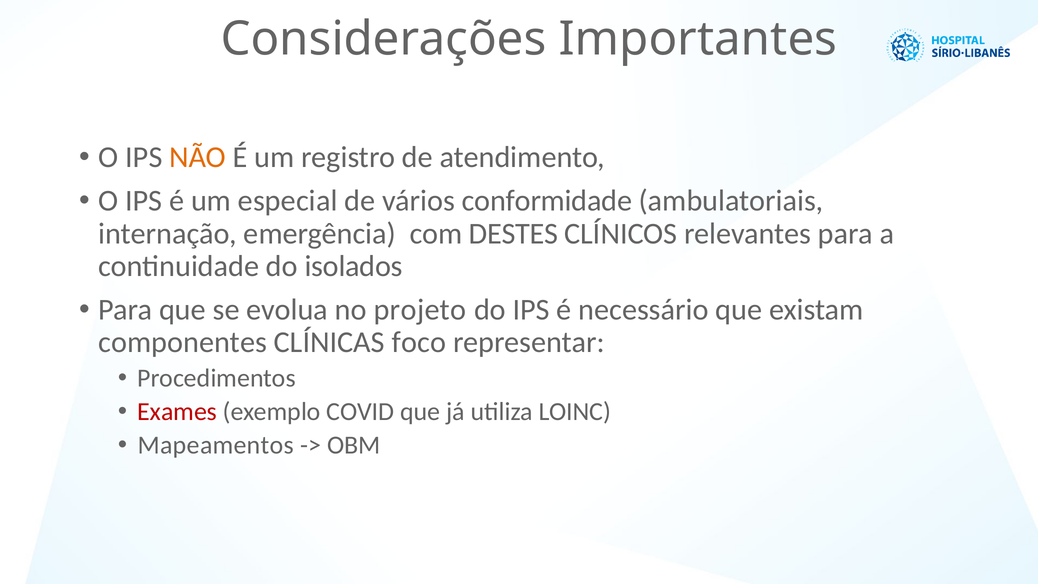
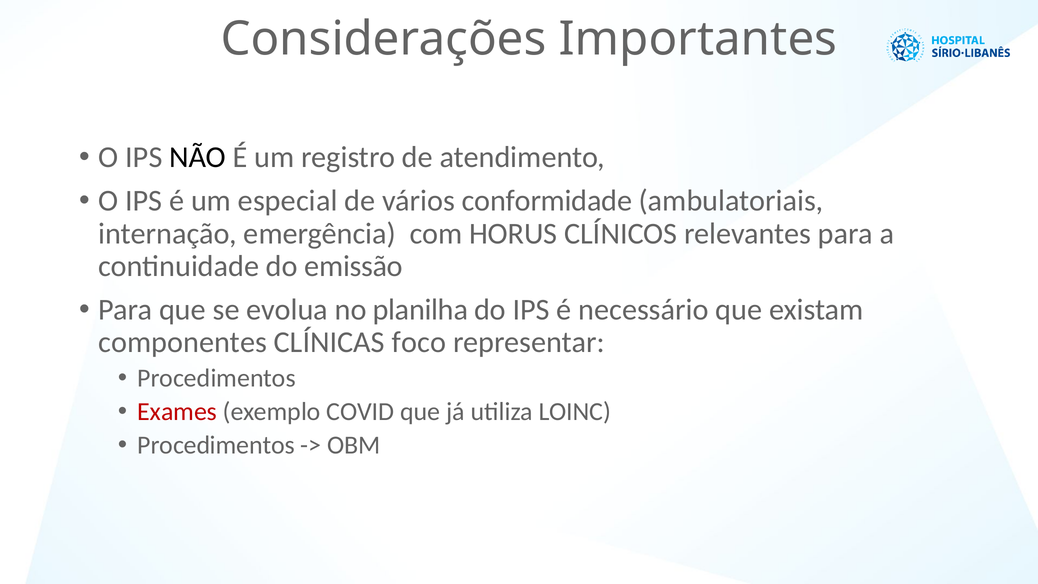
NÃO colour: orange -> black (198, 157)
DESTES: DESTES -> HORUS (513, 233)
isolados: isolados -> emissão (354, 266)
projeto: projeto -> planilha (420, 310)
Mapeamentos: Mapeamentos -> Procedimentos (216, 445)
